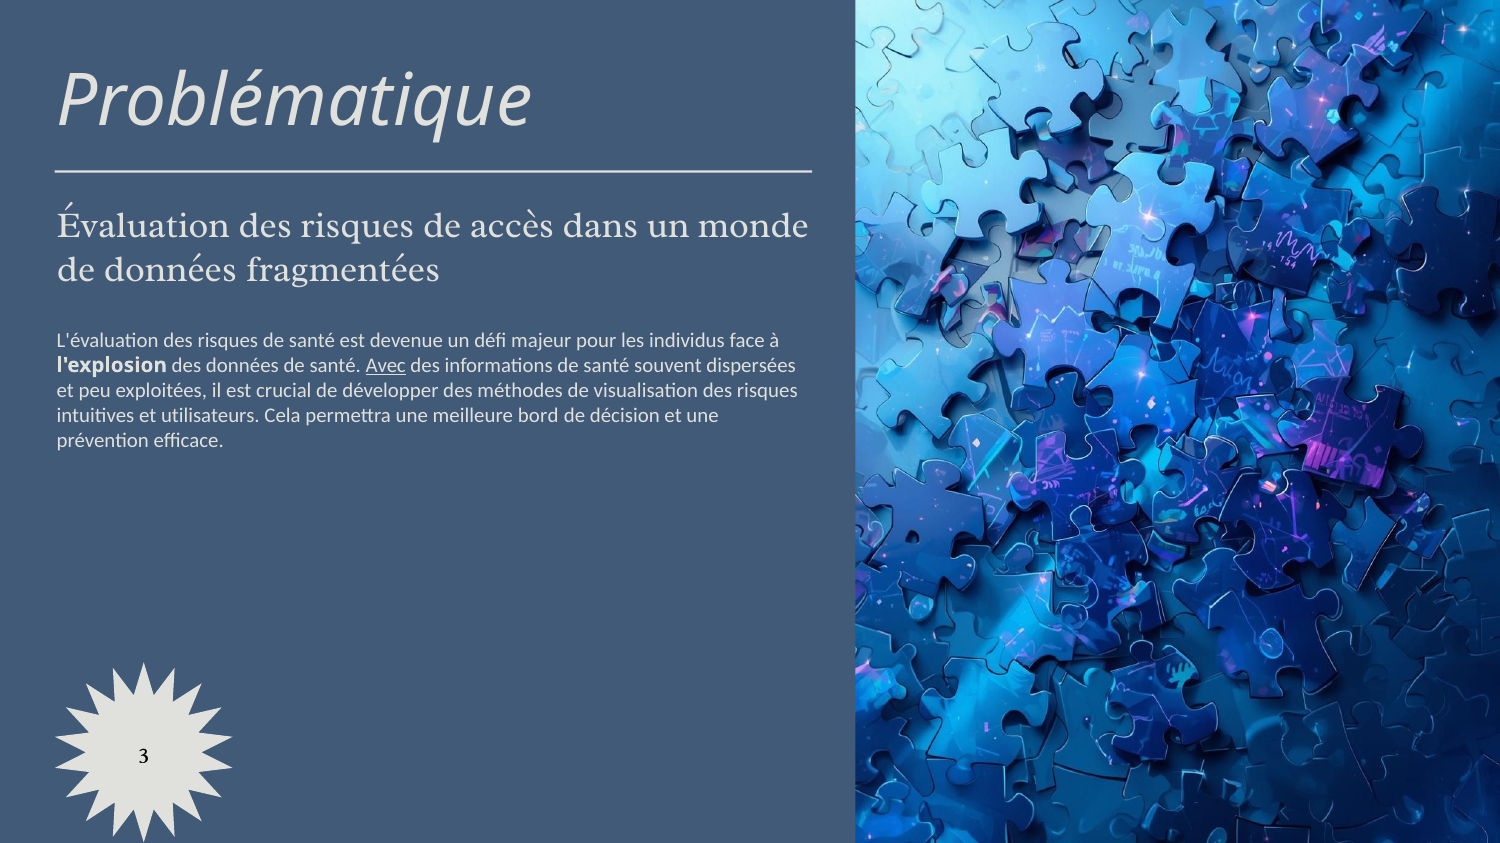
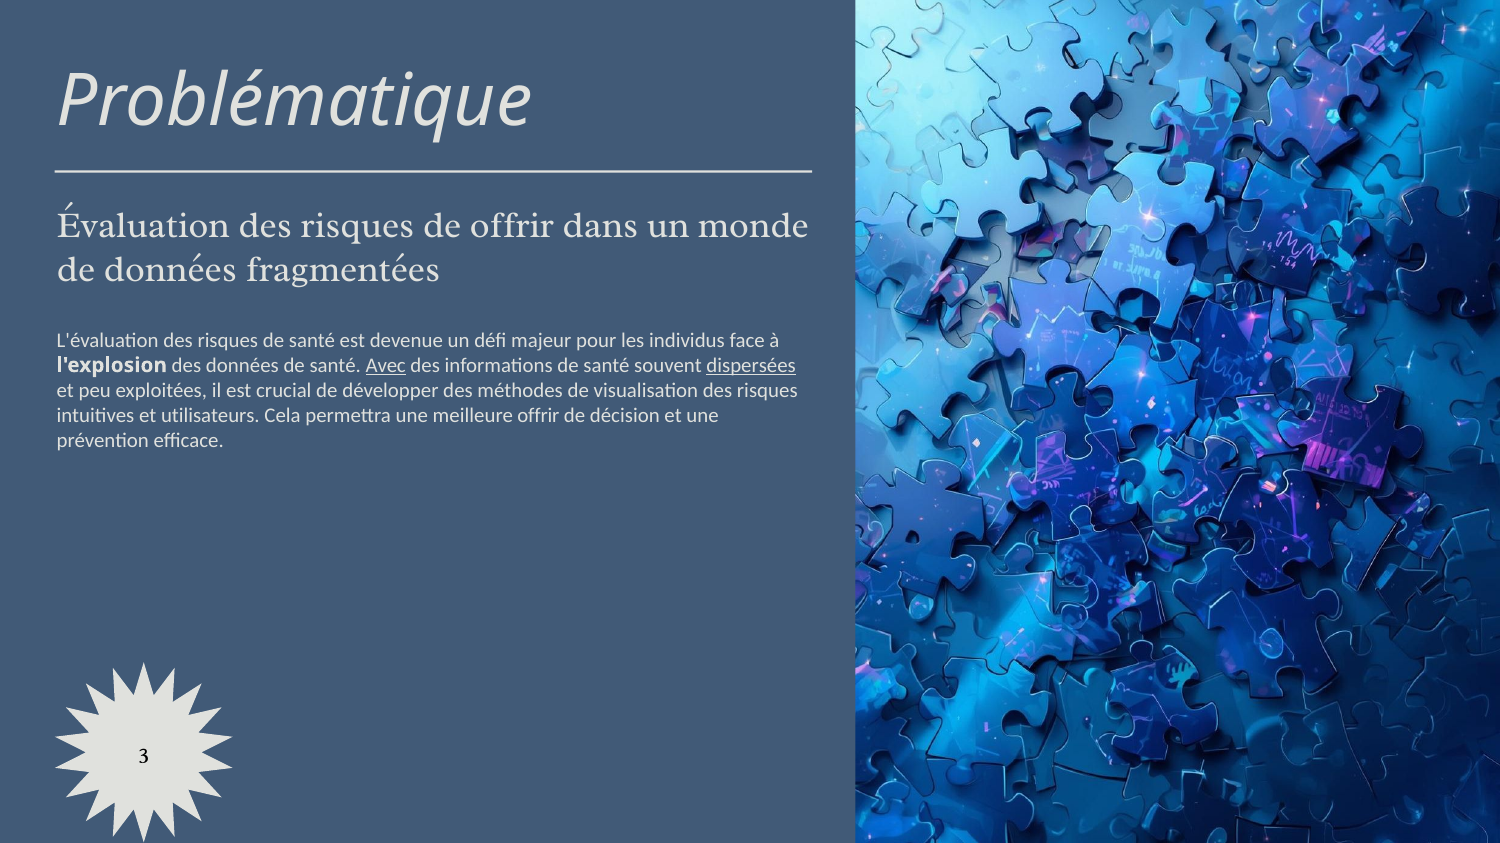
de accès: accès -> offrir (512, 226)
dispersées underline: none -> present (751, 366)
meilleure bord: bord -> offrir (538, 416)
